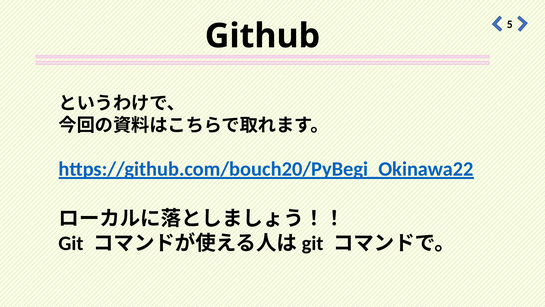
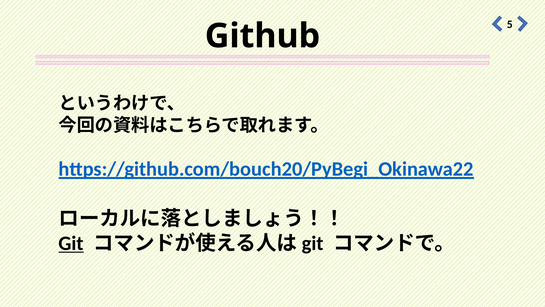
Git underline: none -> present (71, 243)
